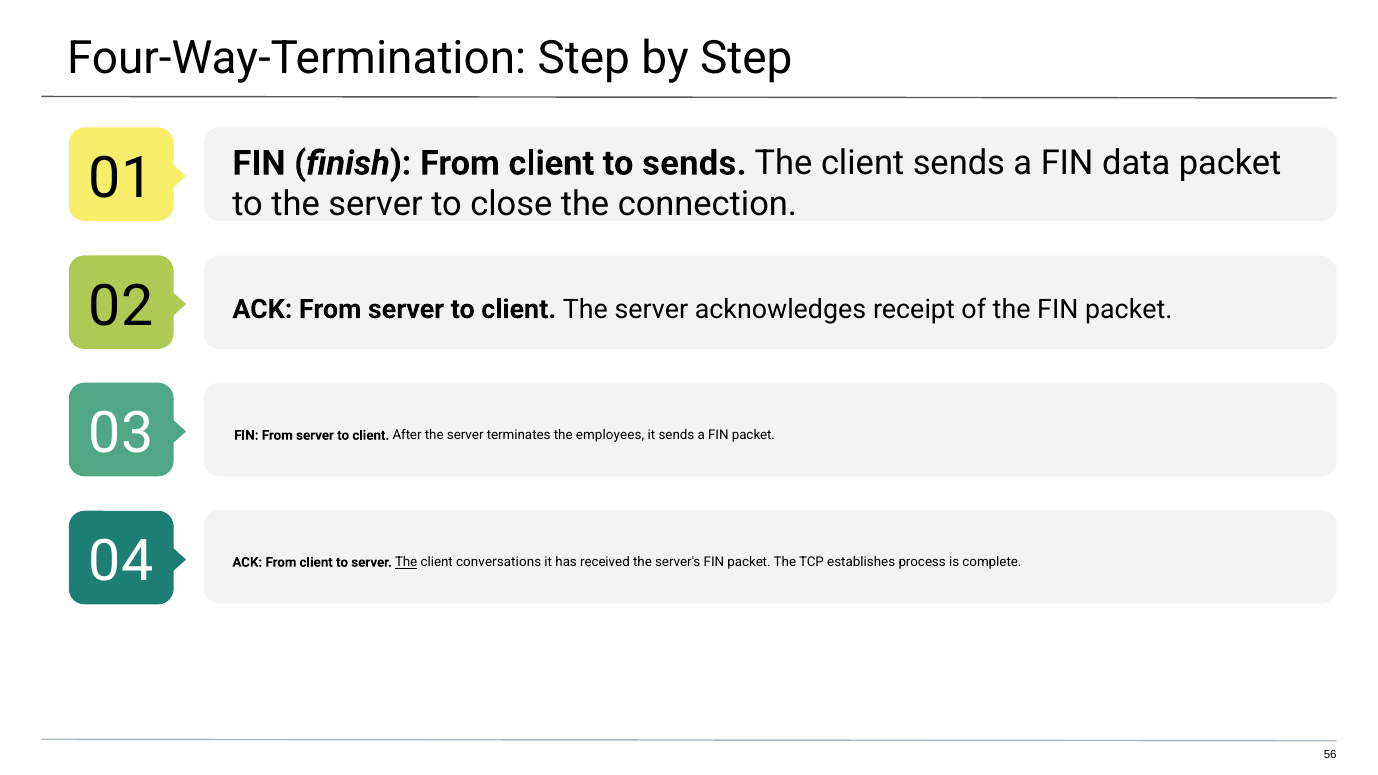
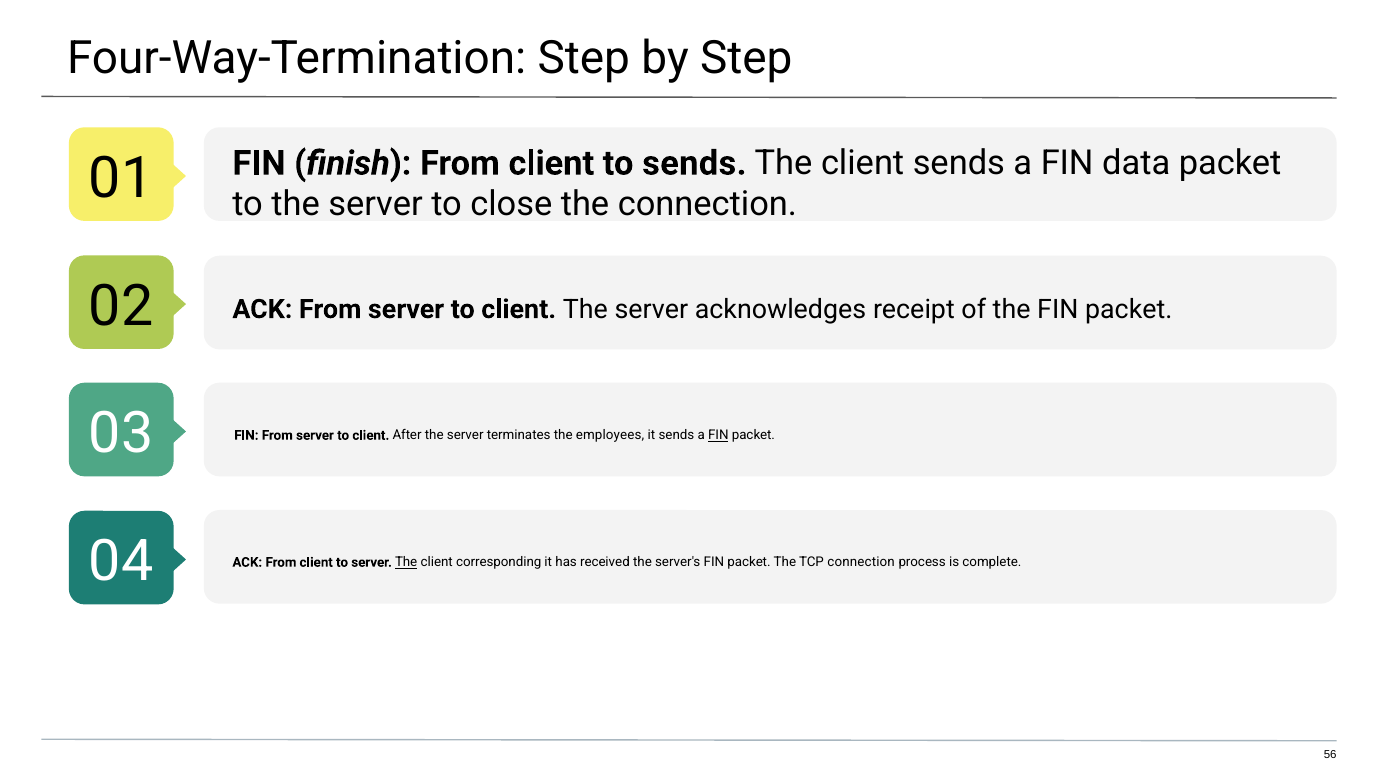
FIN underline: none -> present (718, 435)
conversations: conversations -> corresponding (499, 562)
TCP establishes: establishes -> connection (861, 562)
